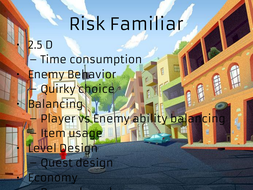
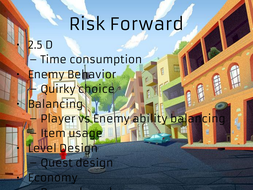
Familiar: Familiar -> Forward (147, 25)
